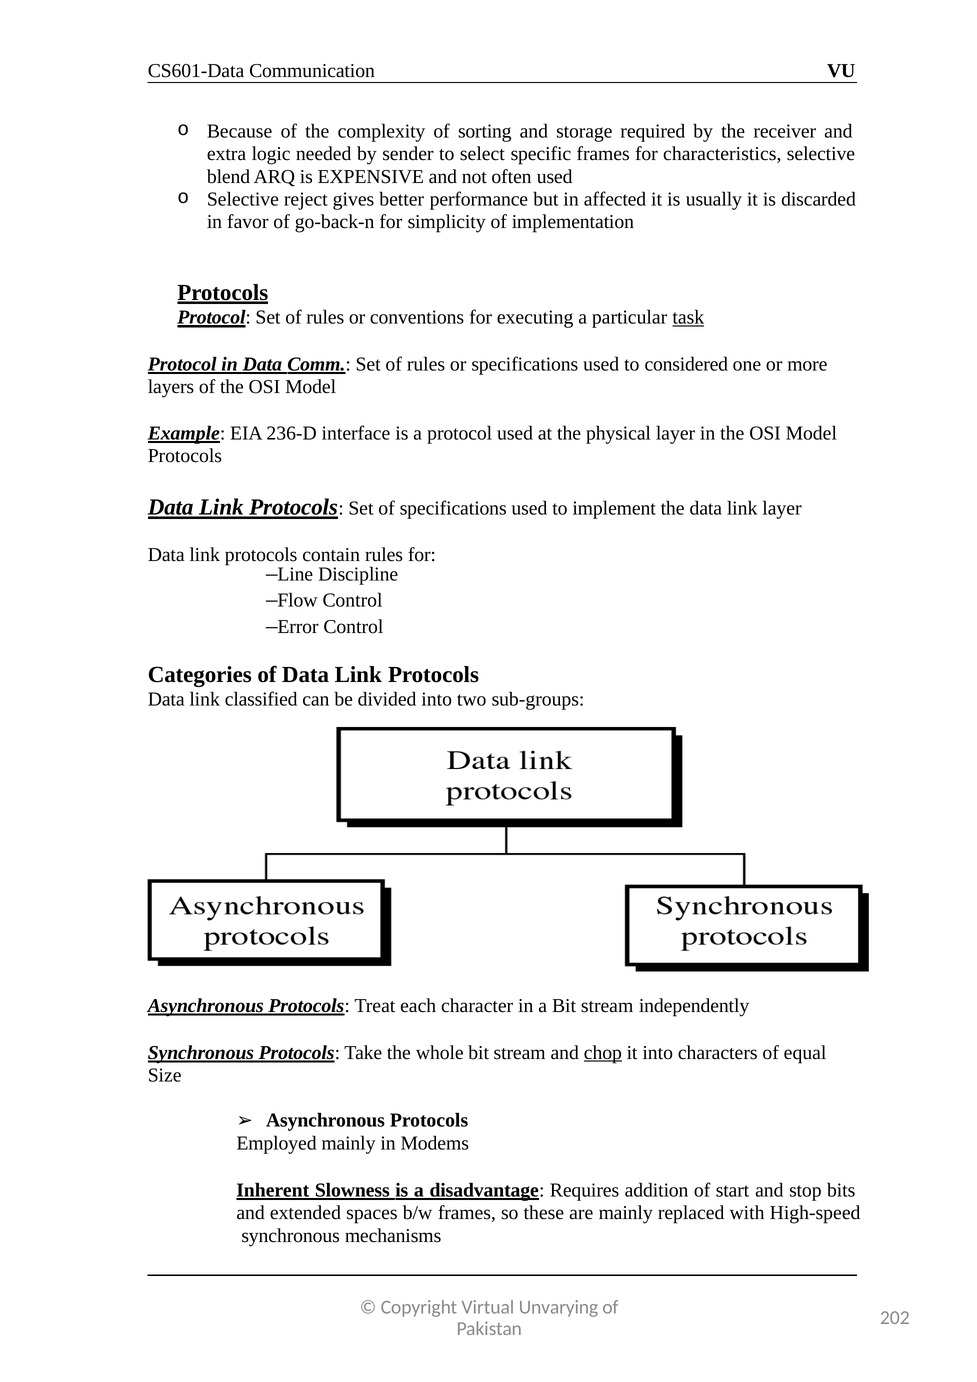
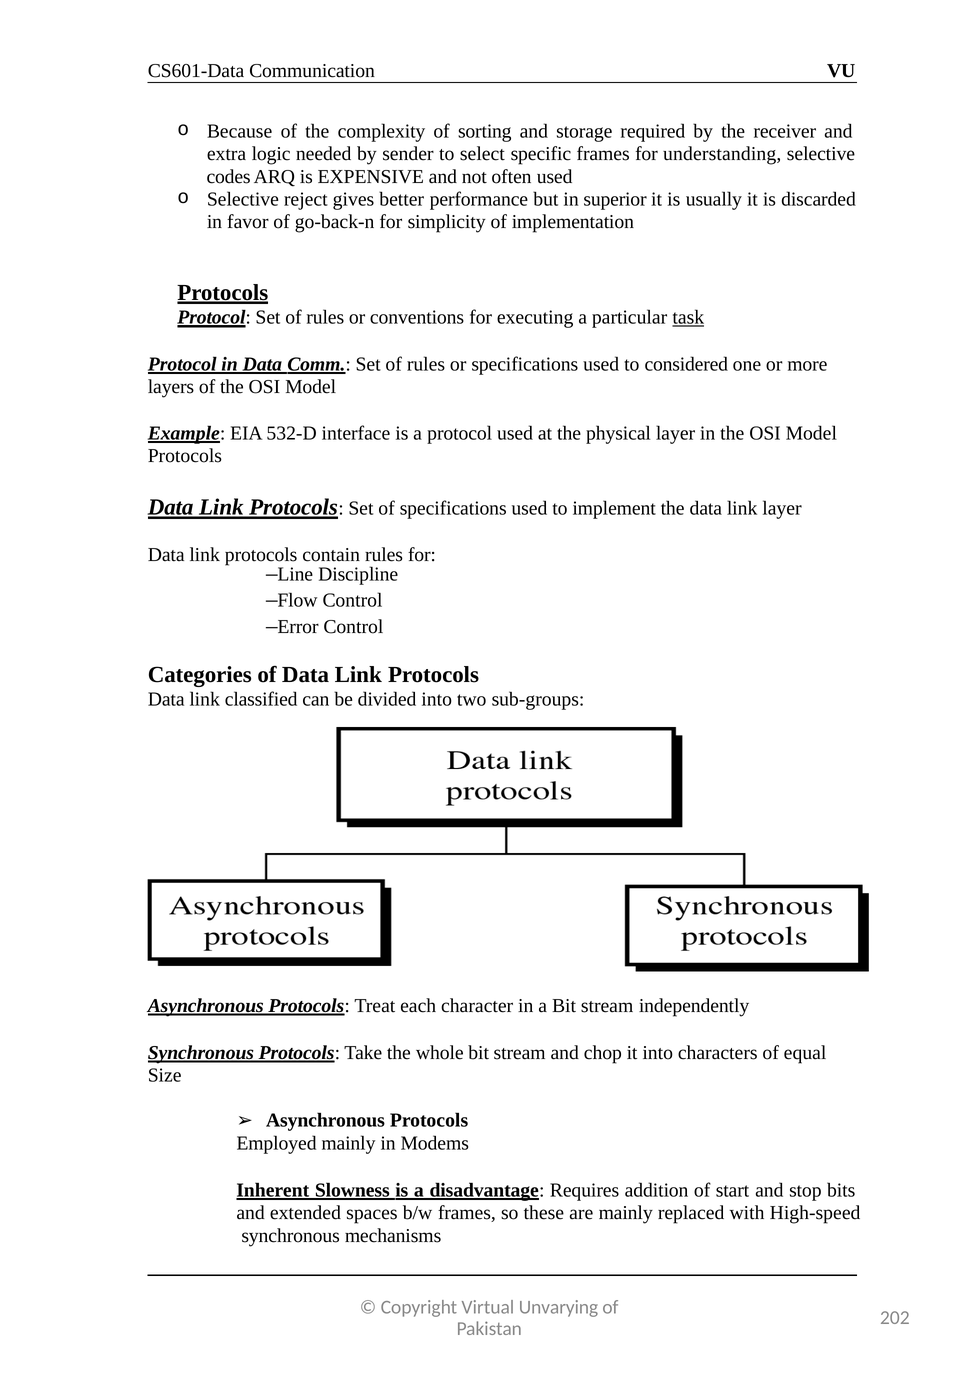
characteristics: characteristics -> understanding (722, 154)
blend: blend -> codes (229, 177)
affected: affected -> superior (615, 199)
236-D: 236-D -> 532-D (292, 433)
chop underline: present -> none (603, 1053)
